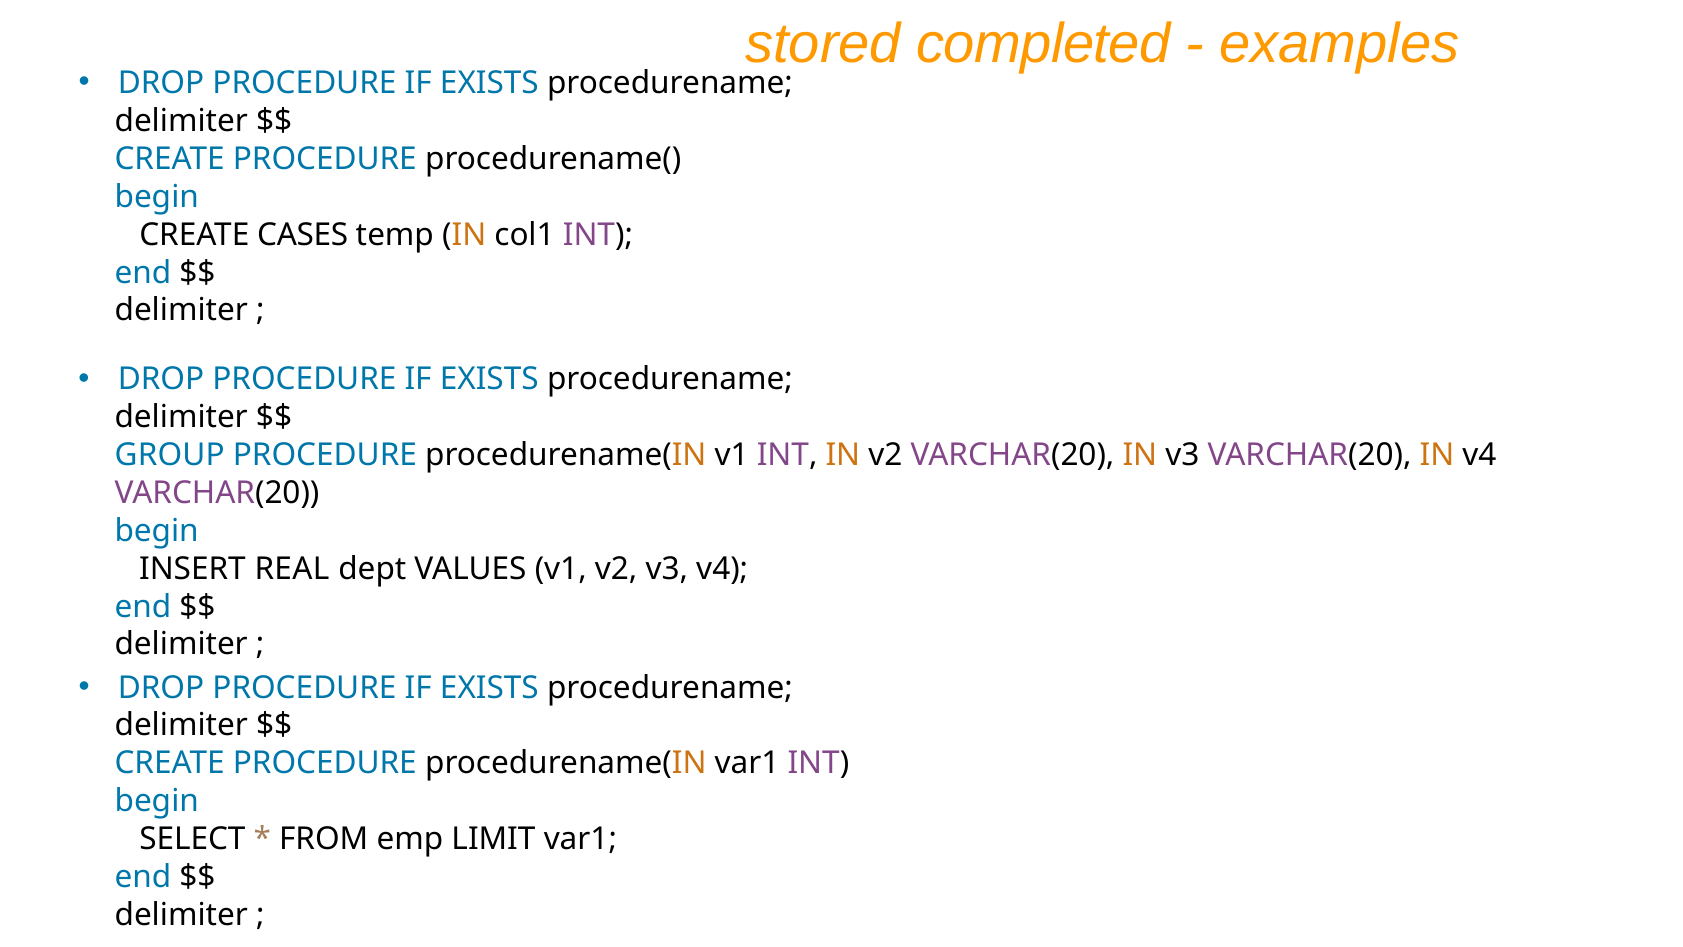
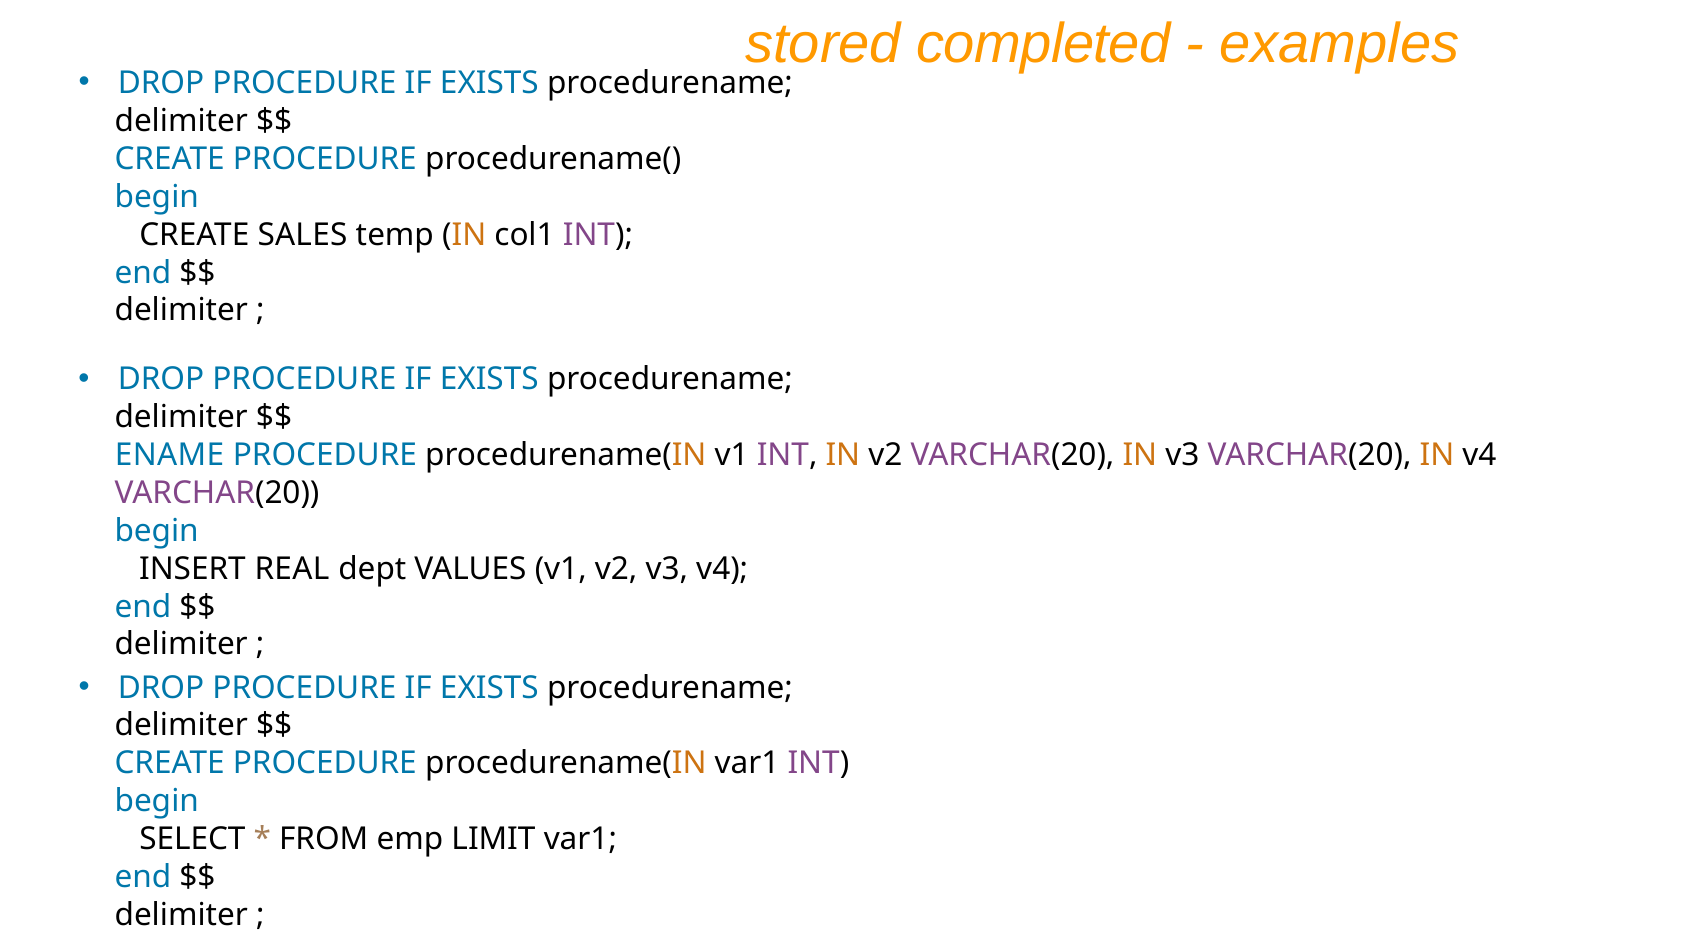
CASES: CASES -> SALES (302, 235)
GROUP: GROUP -> ENAME (170, 455)
